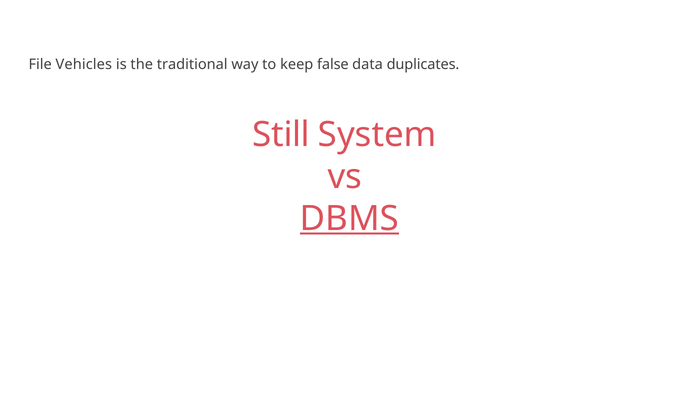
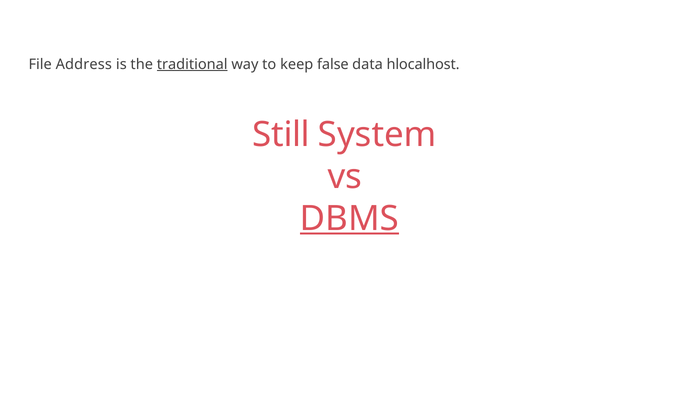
Vehicles: Vehicles -> Address (84, 64)
traditional underline: none -> present (192, 64)
duplicates: duplicates -> hlocalhost (423, 64)
